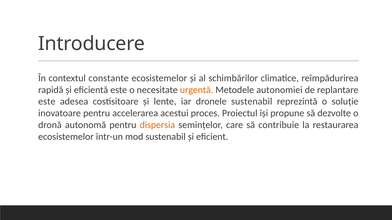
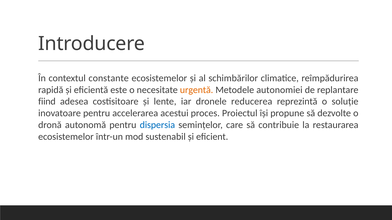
este: este -> fiind (47, 102)
dronele sustenabil: sustenabil -> reducerea (252, 102)
dispersia colour: orange -> blue (157, 125)
